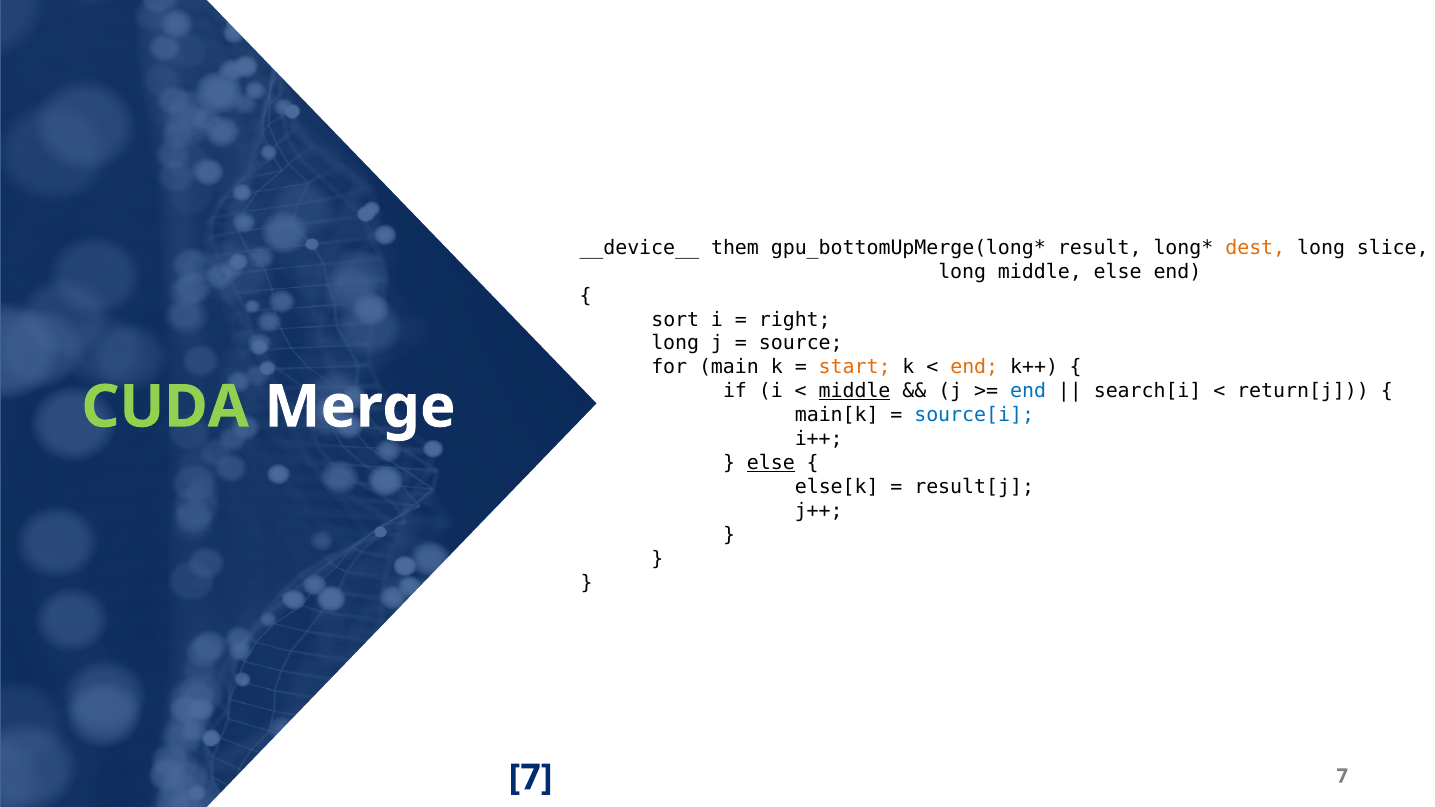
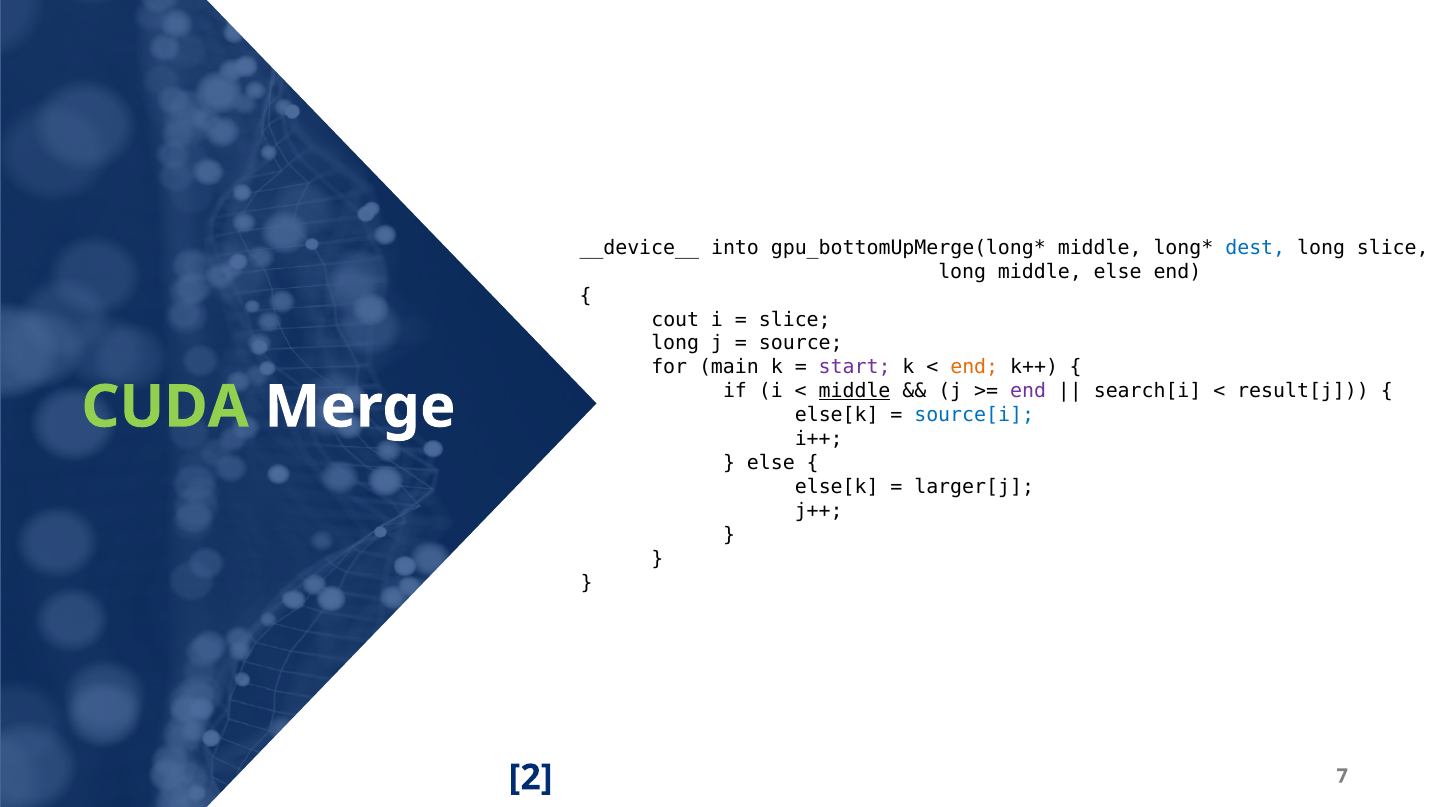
them: them -> into (735, 248)
result: result -> middle (1100, 248)
dest colour: orange -> blue (1255, 248)
sort: sort -> cout (675, 320)
right: right -> slice (795, 320)
start colour: orange -> purple (855, 367)
end colour: blue -> purple (1028, 391)
return[j: return[j -> result[j (1303, 391)
main[k: main[k -> else[k (837, 415)
else underline: present -> none (771, 463)
result[j: result[j -> larger[j (974, 487)
7: 7 -> 2 (531, 778)
